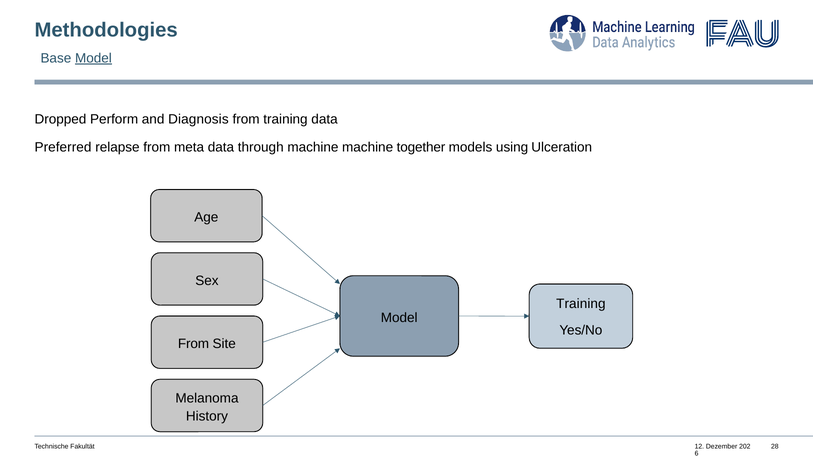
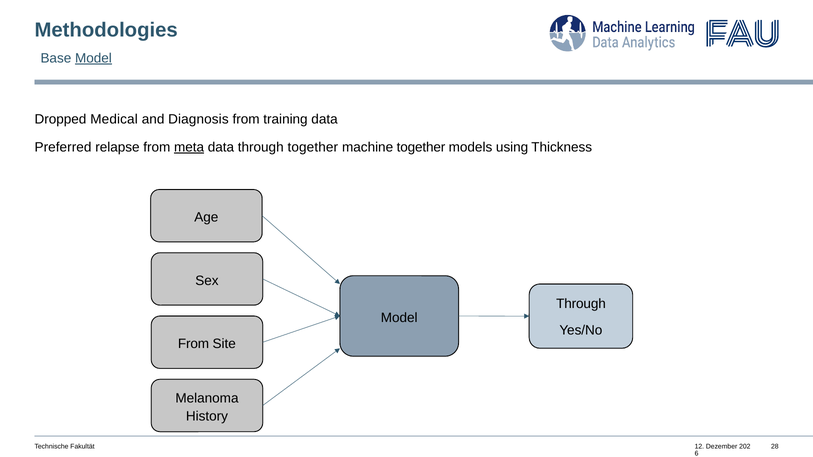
Perform: Perform -> Medical (114, 119)
meta underline: none -> present (189, 147)
through machine: machine -> together (313, 147)
Ulceration: Ulceration -> Thickness (562, 147)
Training: Training -> Through (581, 304)
